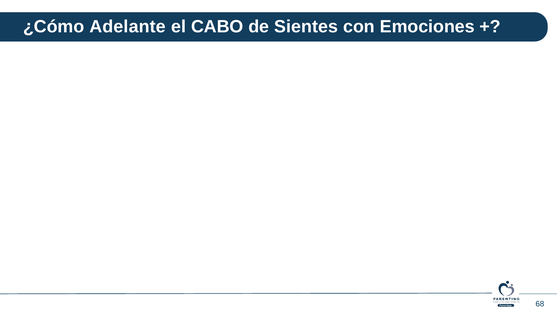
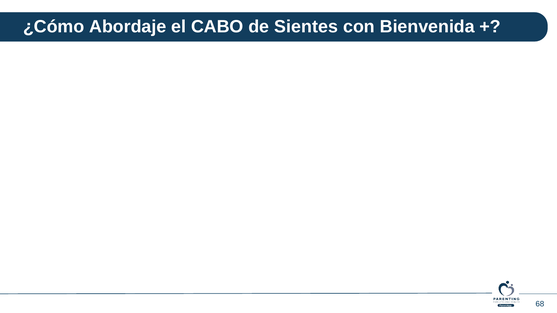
Adelante: Adelante -> Abordaje (128, 27)
Emociones: Emociones -> Bienvenida (427, 27)
